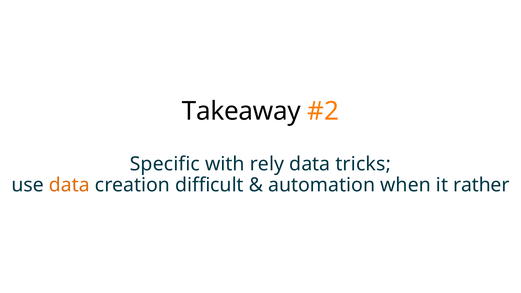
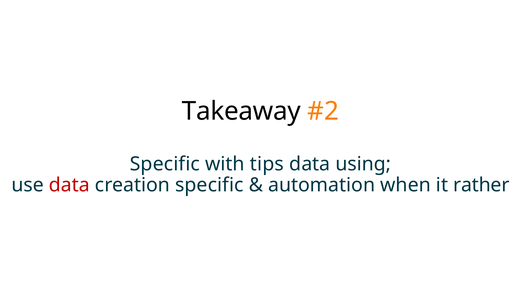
rely: rely -> tips (267, 164)
tricks: tricks -> using (363, 164)
data colour: orange -> red (69, 185)
creation difficult: difficult -> specific (209, 185)
